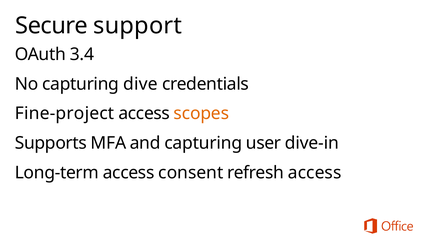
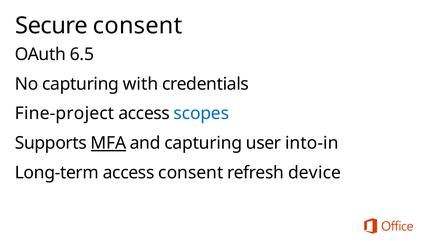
Secure support: support -> consent (138, 26)
3.4: 3.4 -> 6.5 (82, 54)
dive: dive -> with (141, 84)
scopes colour: orange -> blue (201, 113)
MFA underline: none -> present (108, 143)
dive-in: dive-in -> into-in (312, 143)
refresh access: access -> device (315, 173)
